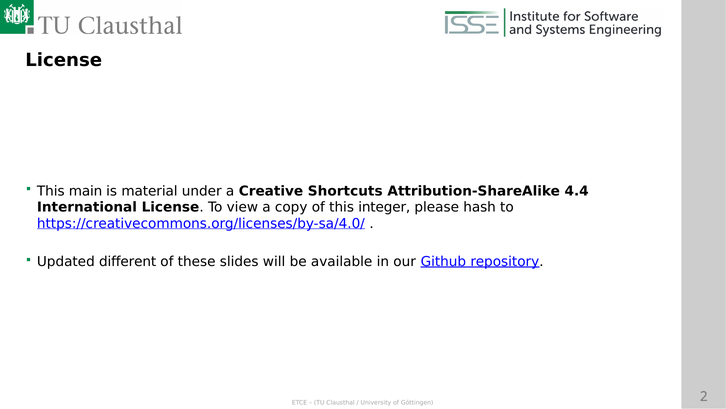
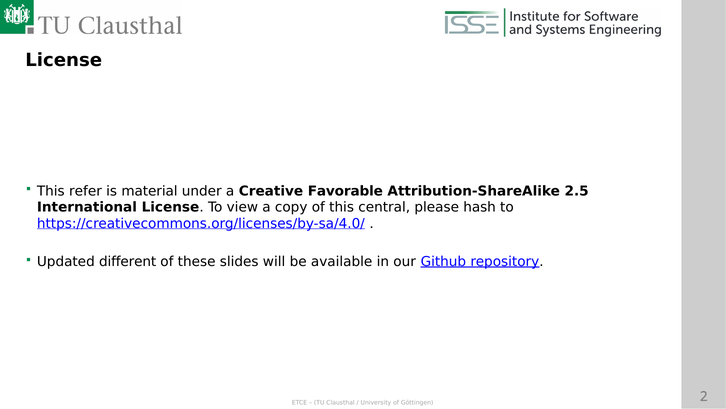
main: main -> refer (85, 191)
Shortcuts: Shortcuts -> Favorable (345, 191)
4.4: 4.4 -> 2.5 (577, 191)
integer: integer -> central (384, 207)
